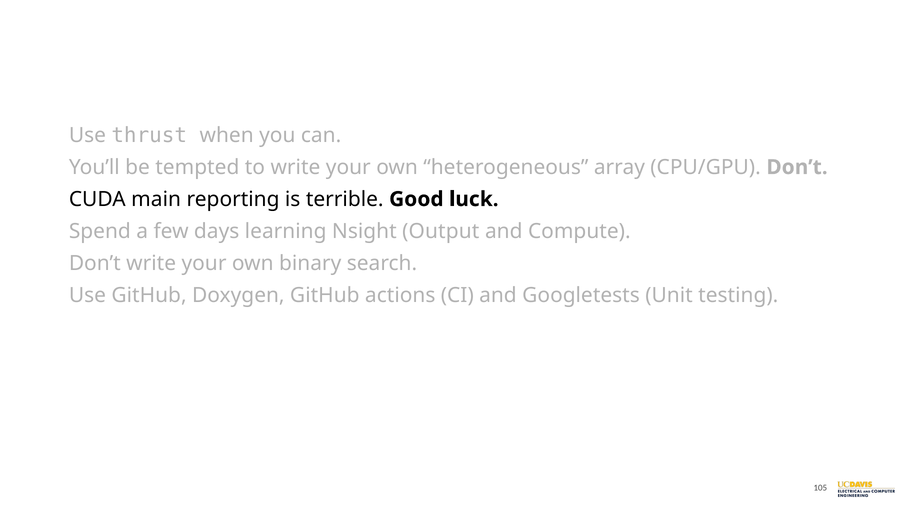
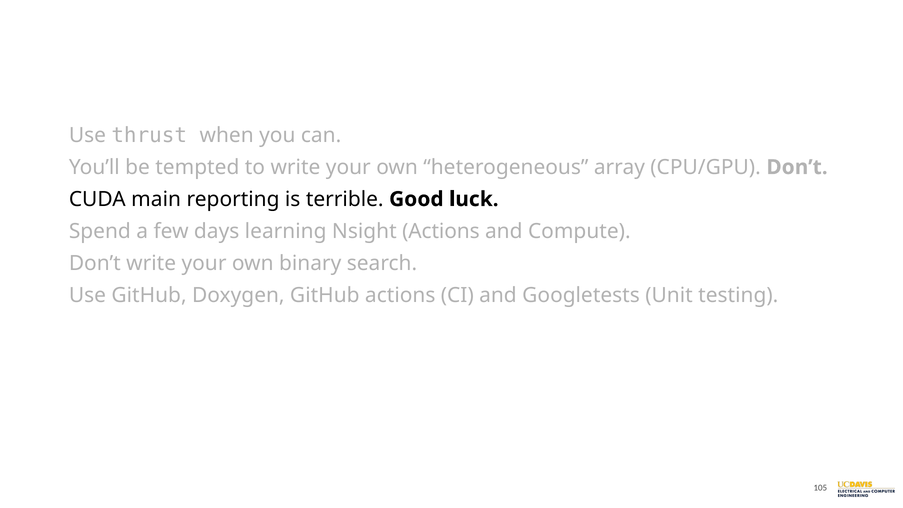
Nsight Output: Output -> Actions (441, 231)
